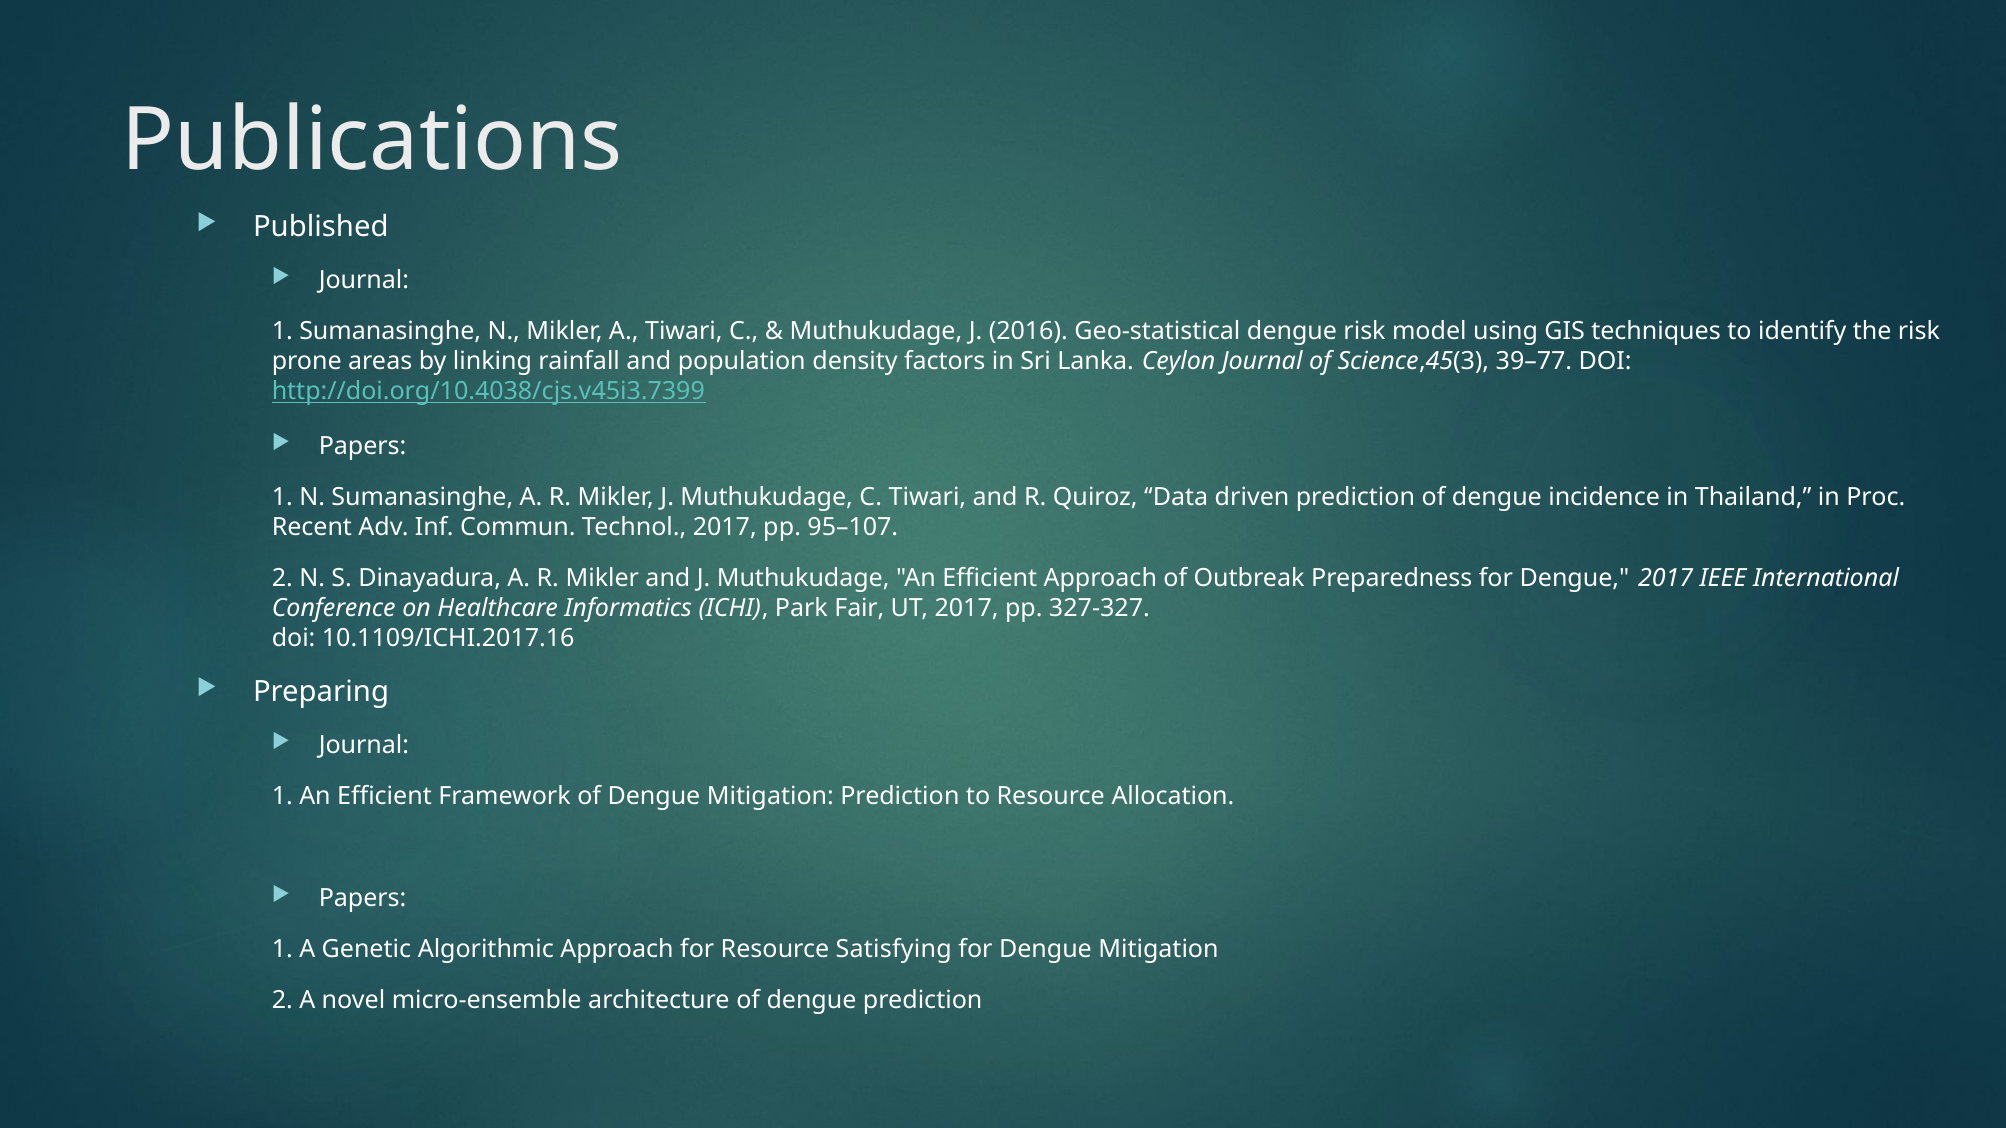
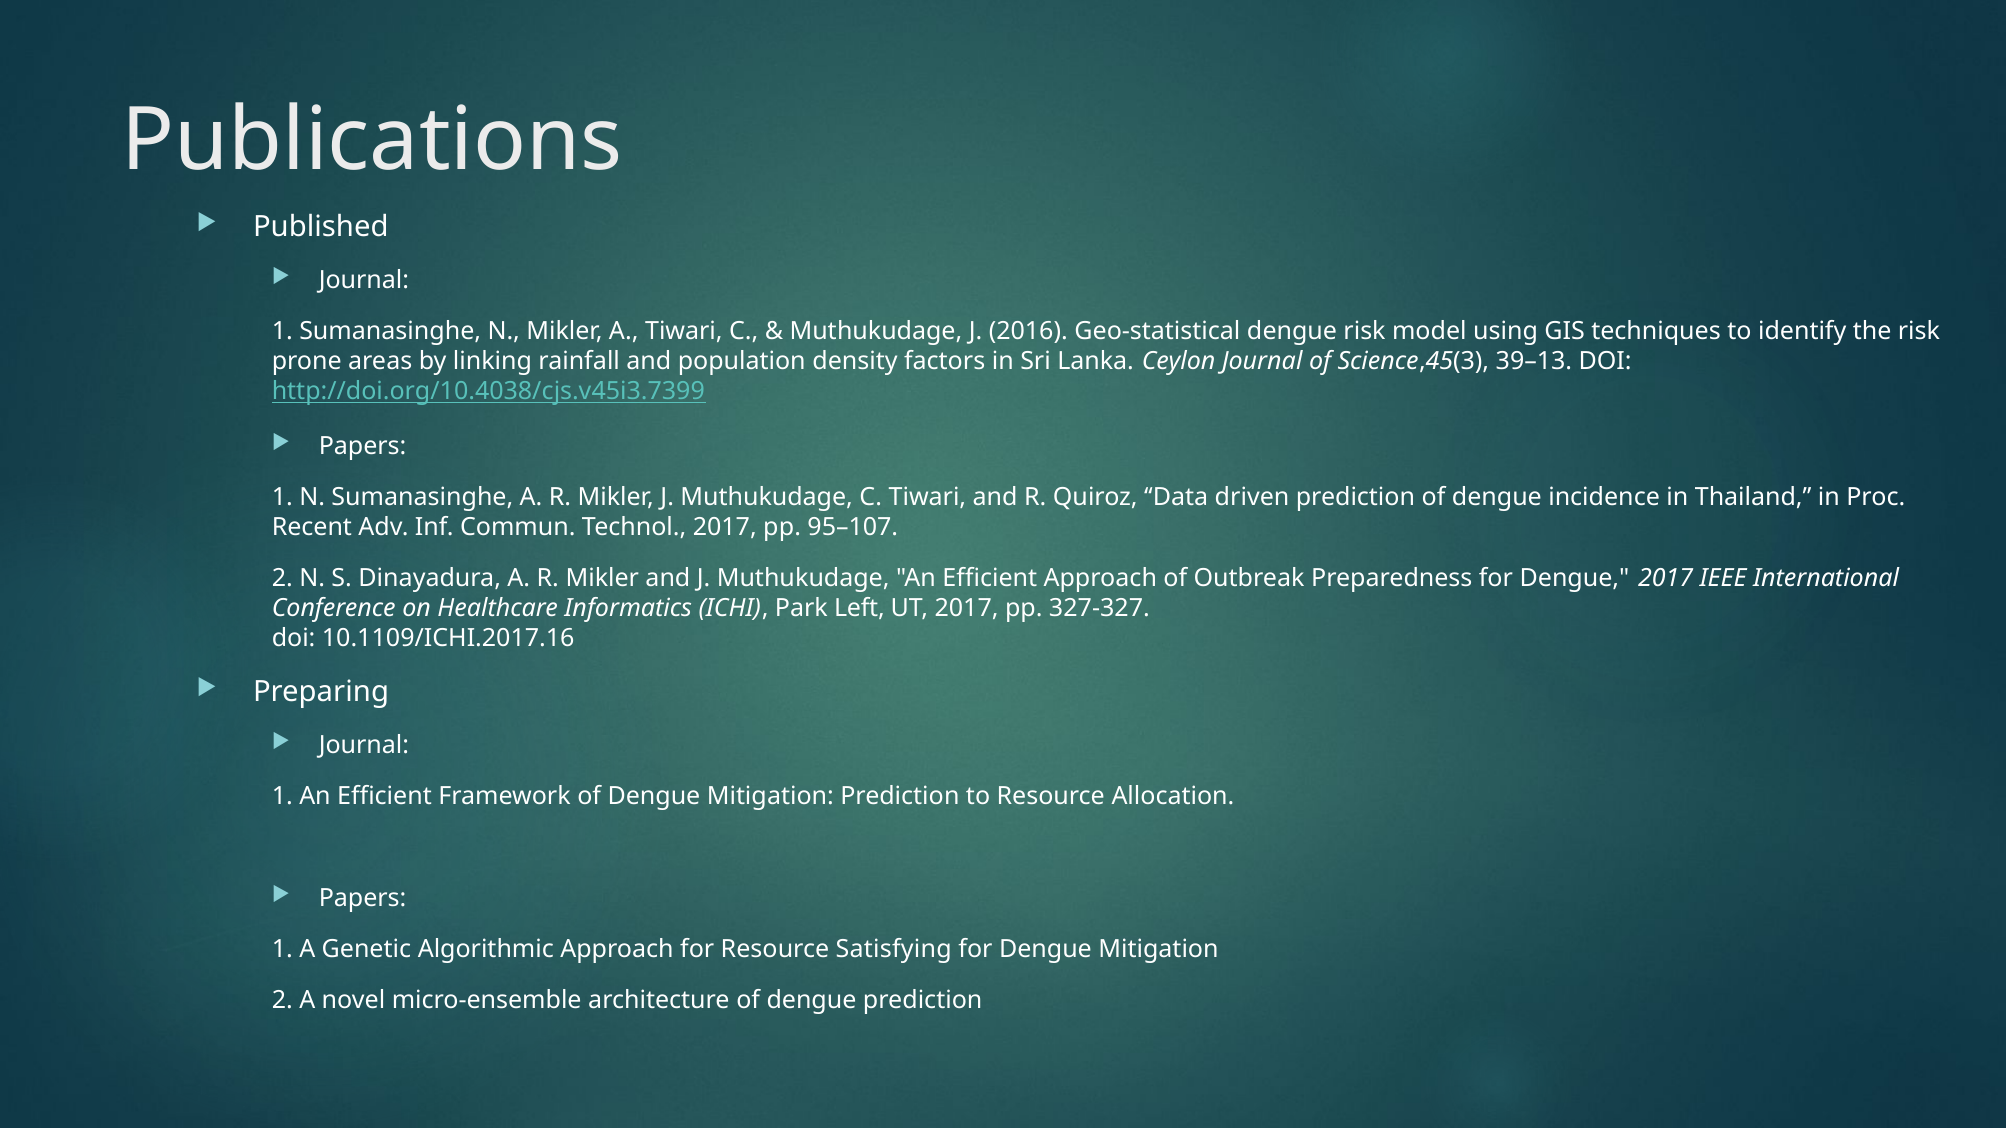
39–77: 39–77 -> 39–13 (1534, 361)
Fair: Fair -> Left (859, 609)
